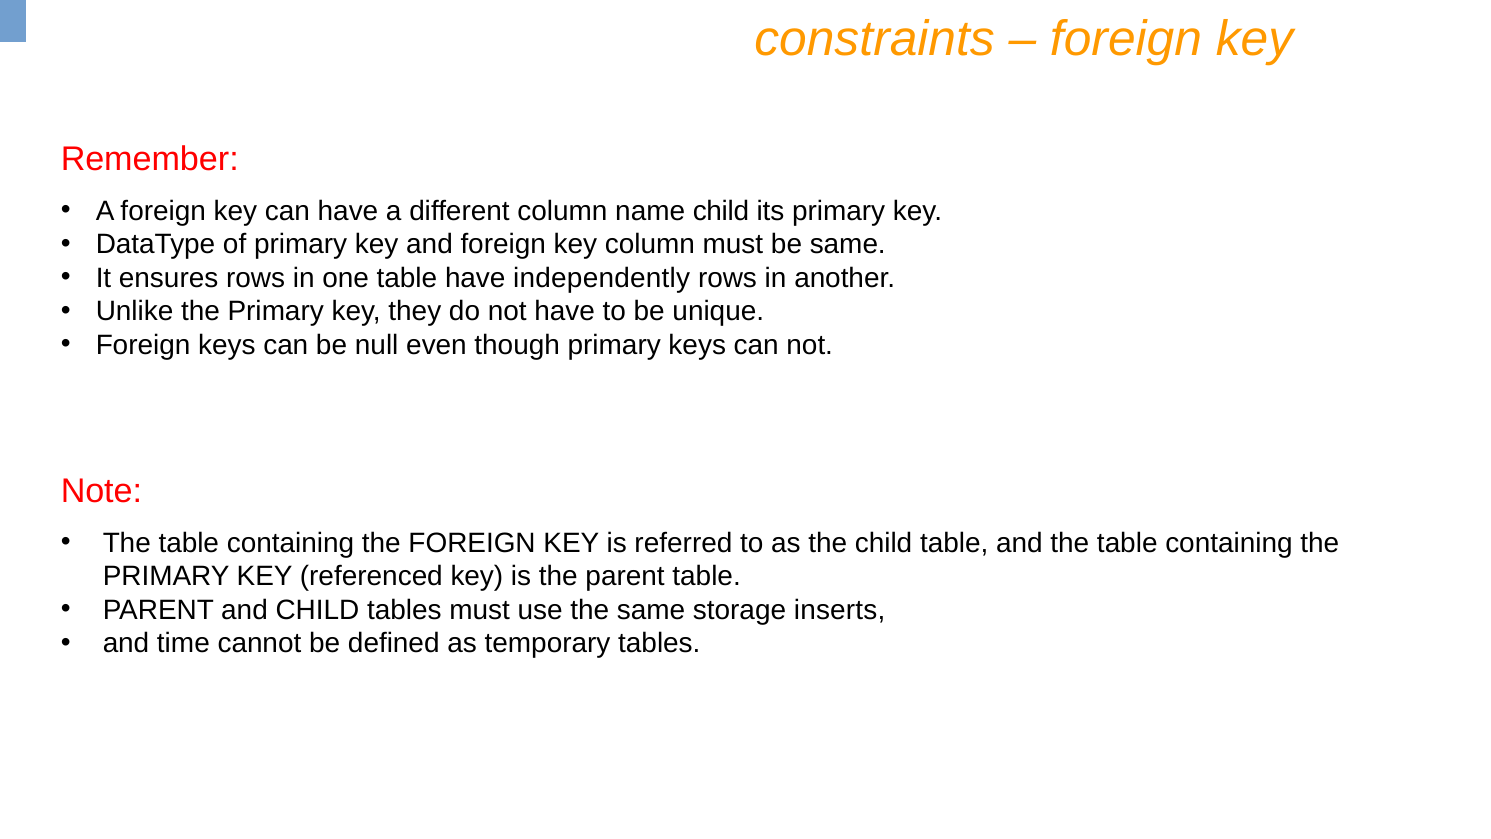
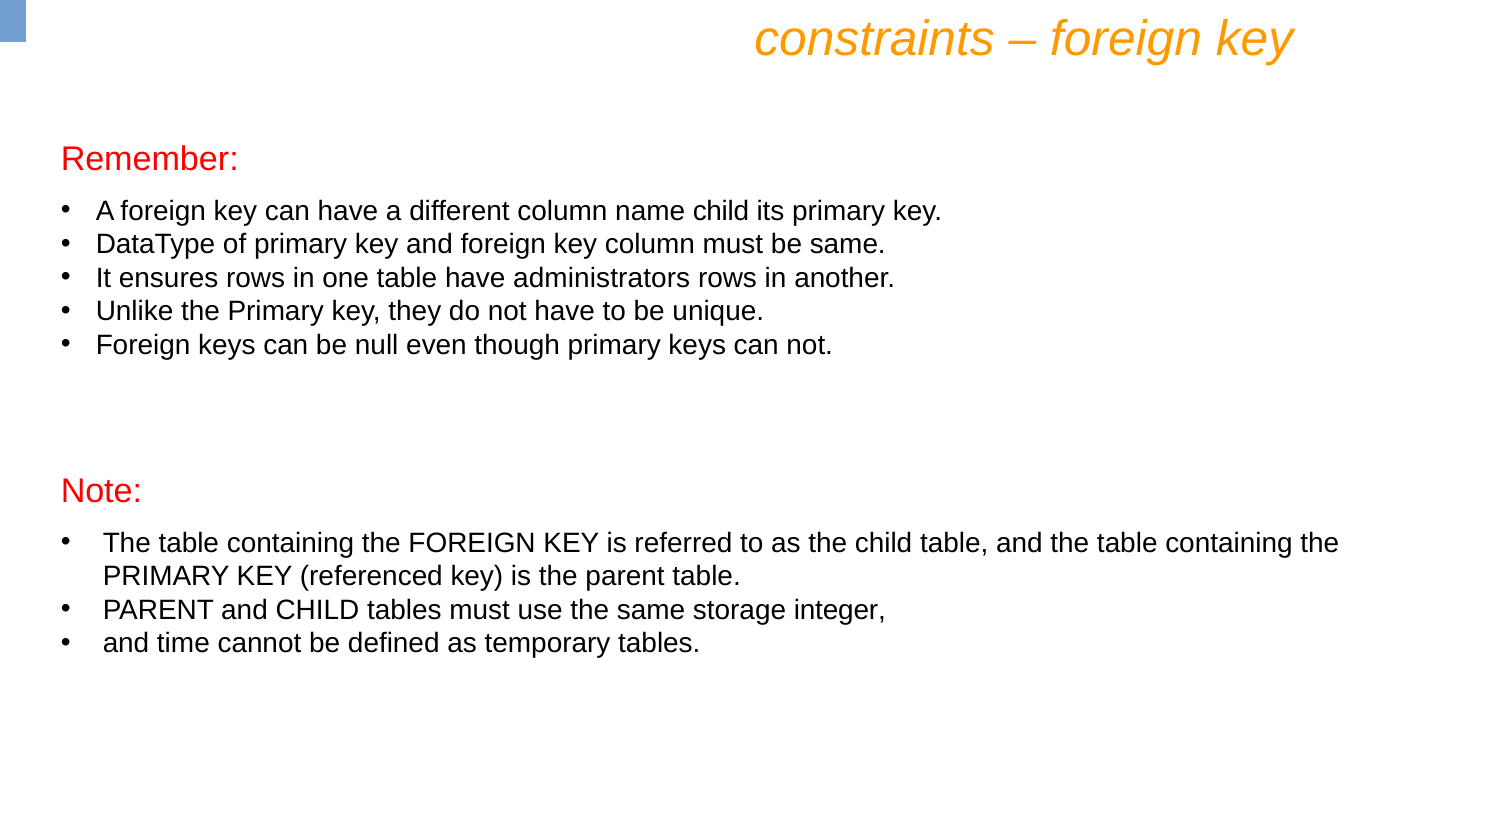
independently: independently -> administrators (602, 278)
inserts: inserts -> integer (840, 610)
